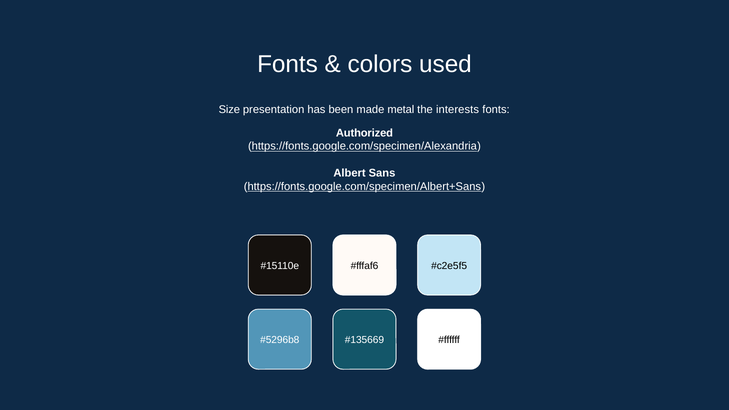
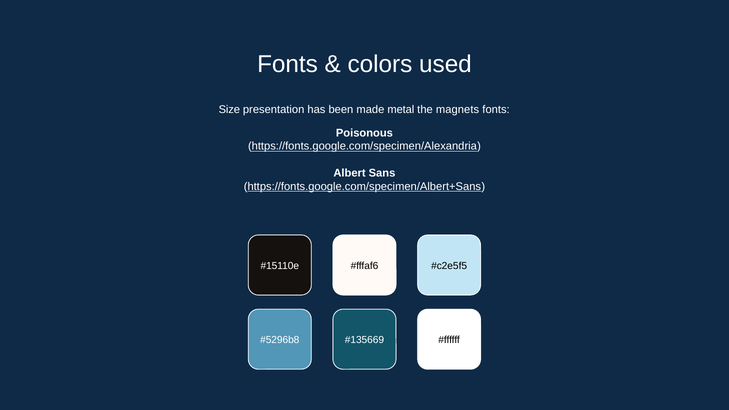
interests: interests -> magnets (458, 109)
Authorized: Authorized -> Poisonous (364, 133)
